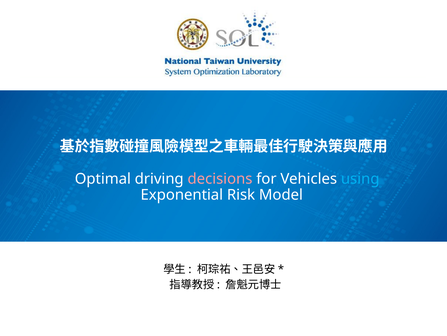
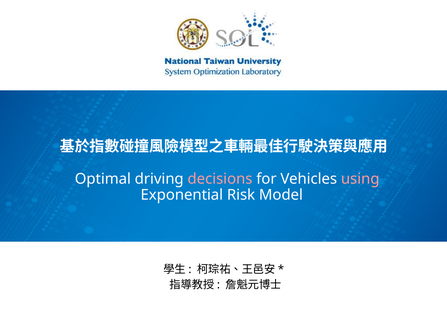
using colour: light blue -> pink (360, 178)
